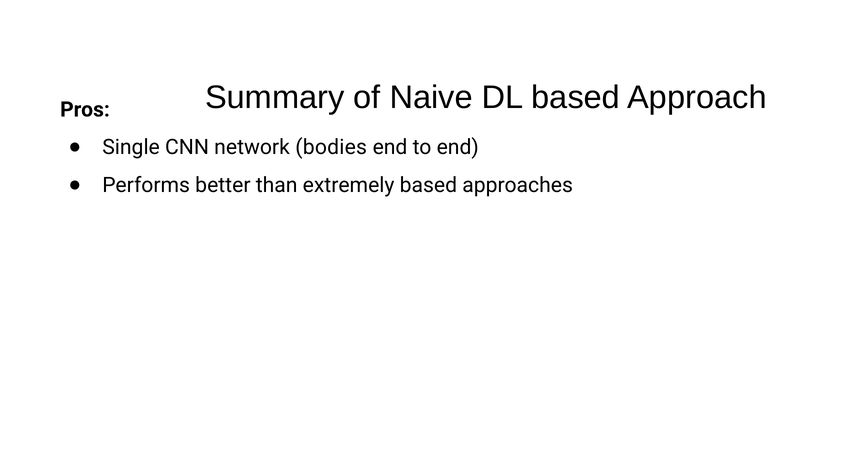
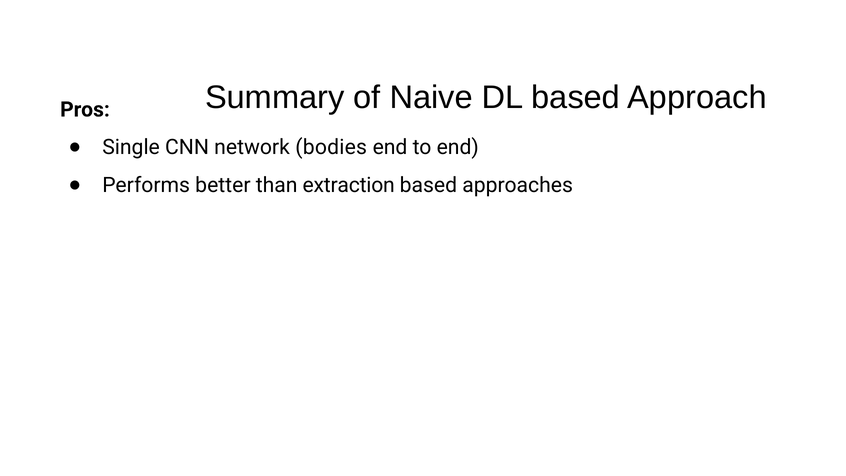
extremely: extremely -> extraction (349, 185)
